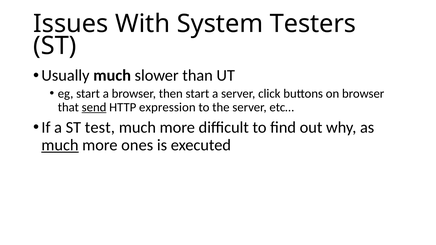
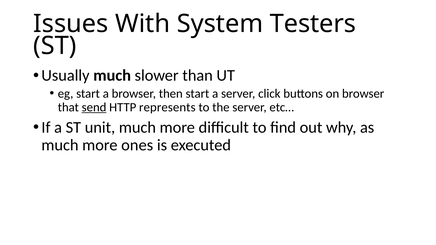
expression: expression -> represents (167, 107)
test: test -> unit (100, 128)
much underline: present -> none (60, 145)
